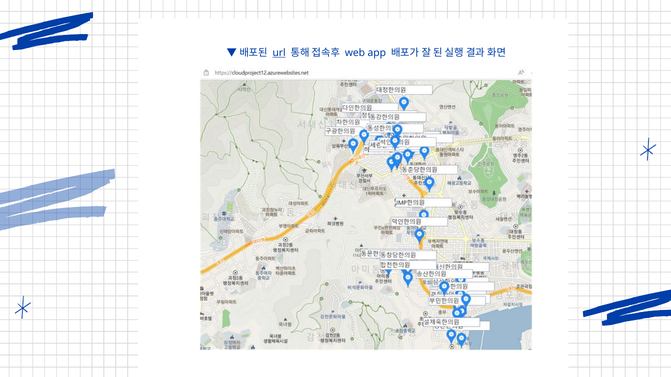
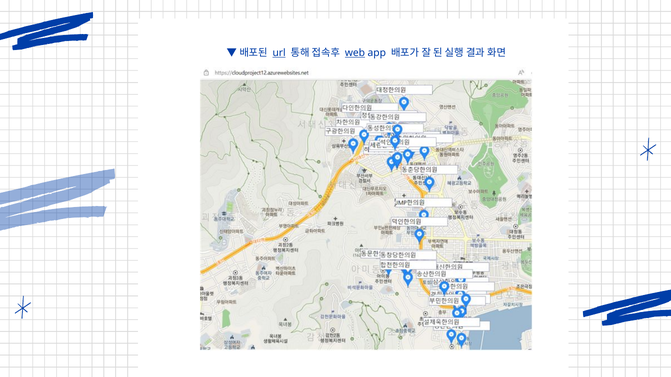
web underline: none -> present (355, 53)
